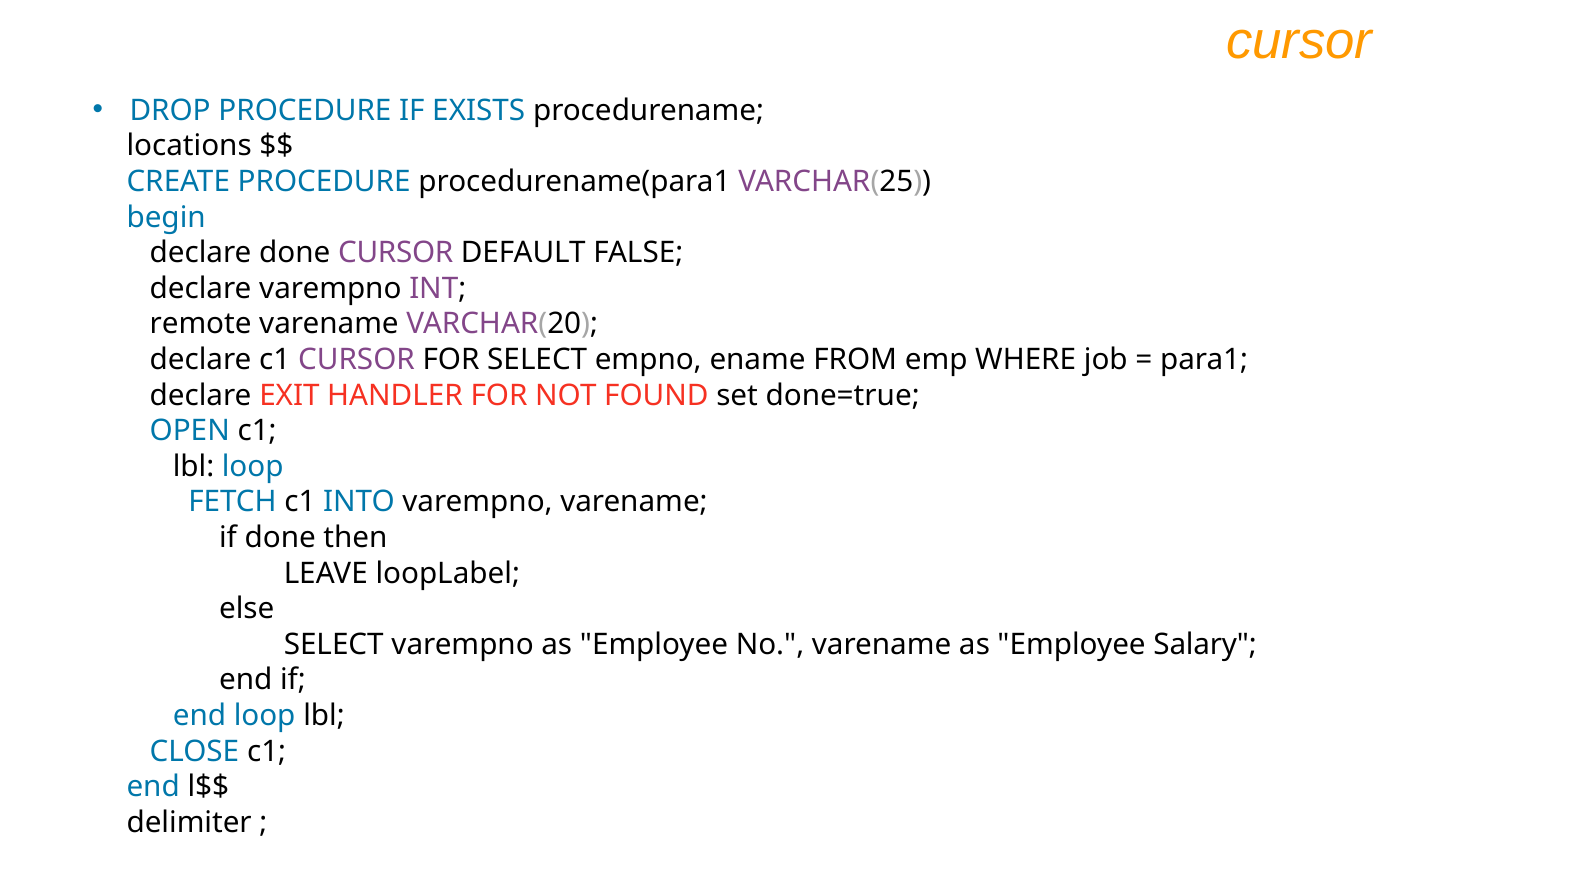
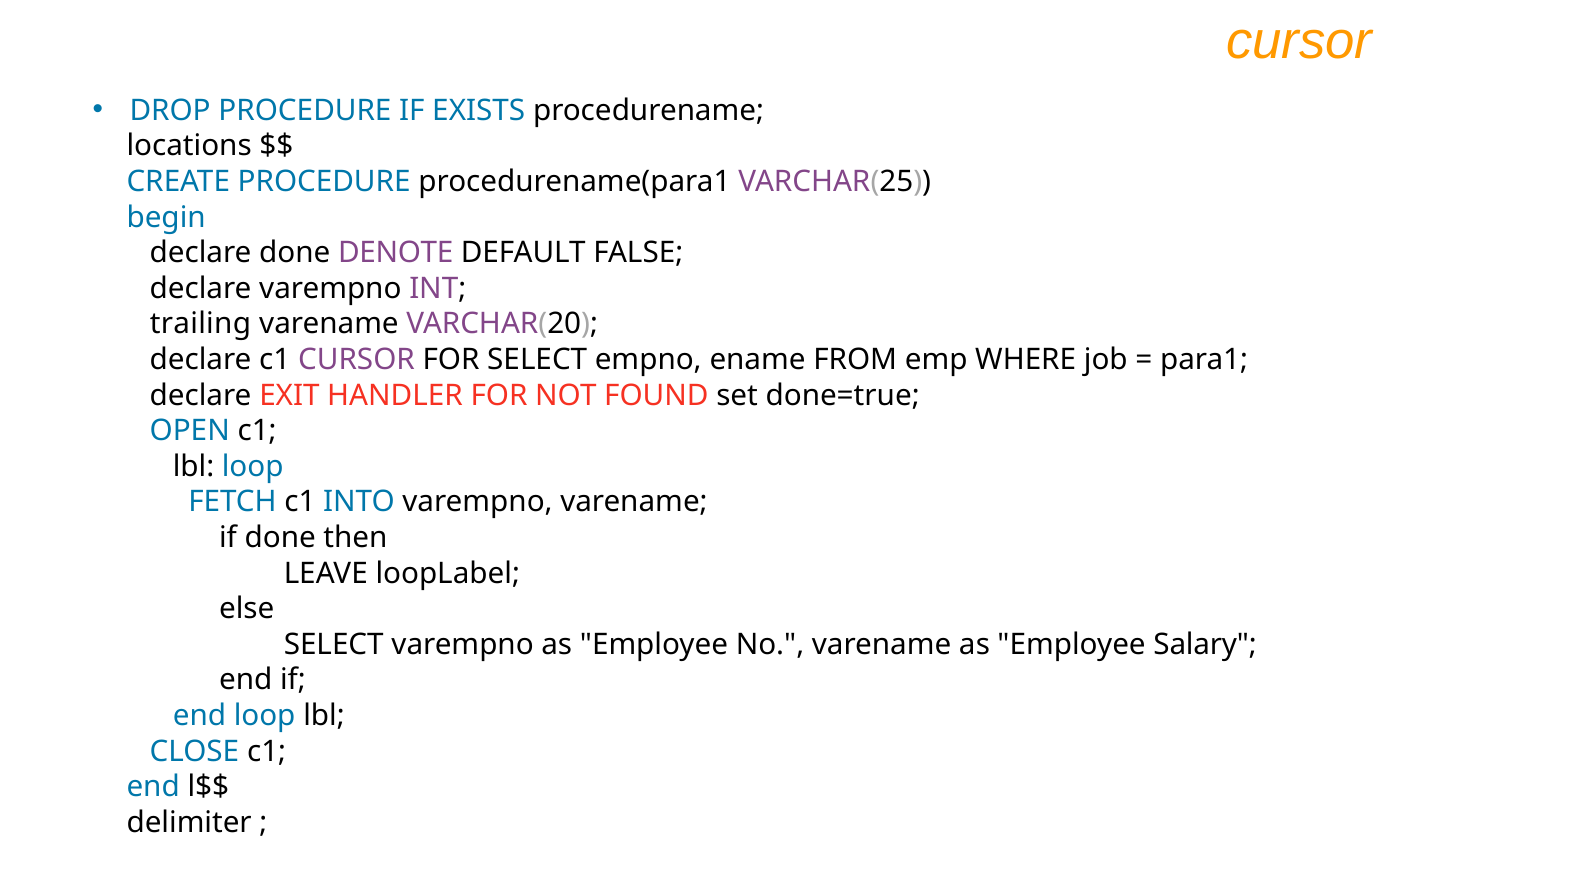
done CURSOR: CURSOR -> DENOTE (396, 253)
remote: remote -> trailing (200, 324)
